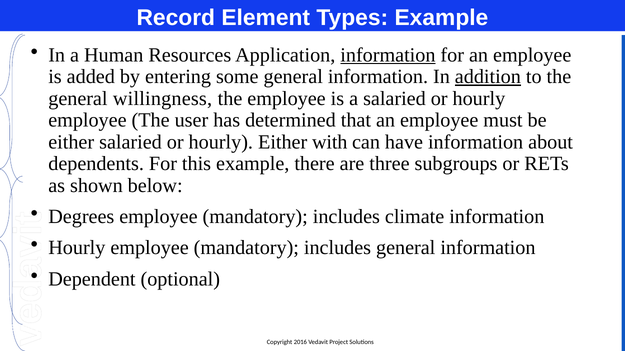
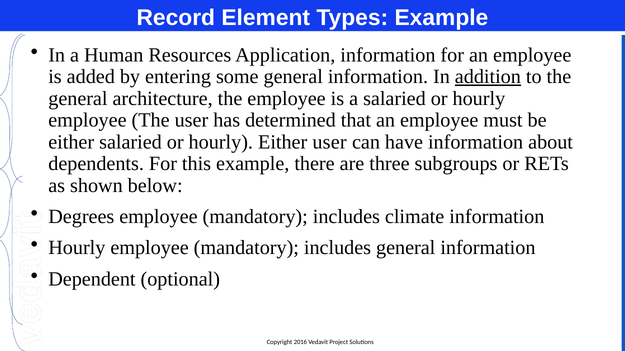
information underline: present -> none (388, 55)
willingness: willingness -> architecture (163, 99)
Either with: with -> user (330, 142)
